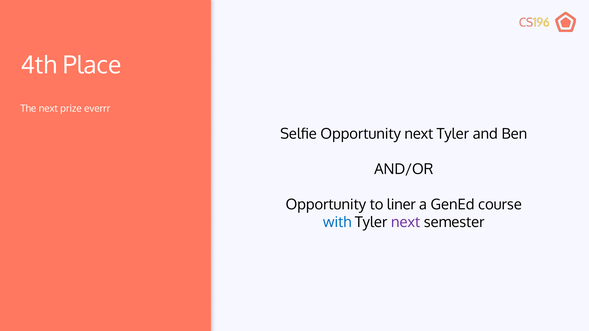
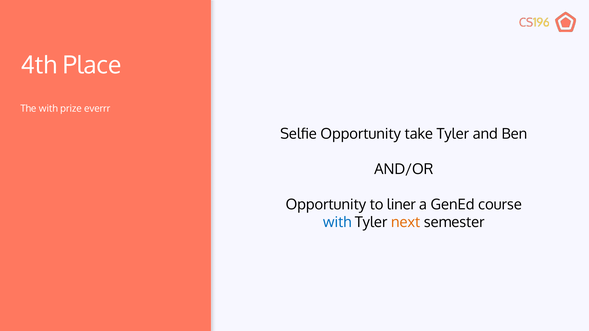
The next: next -> with (48, 109)
Opportunity next: next -> take (419, 134)
next colour: purple -> orange (406, 222)
